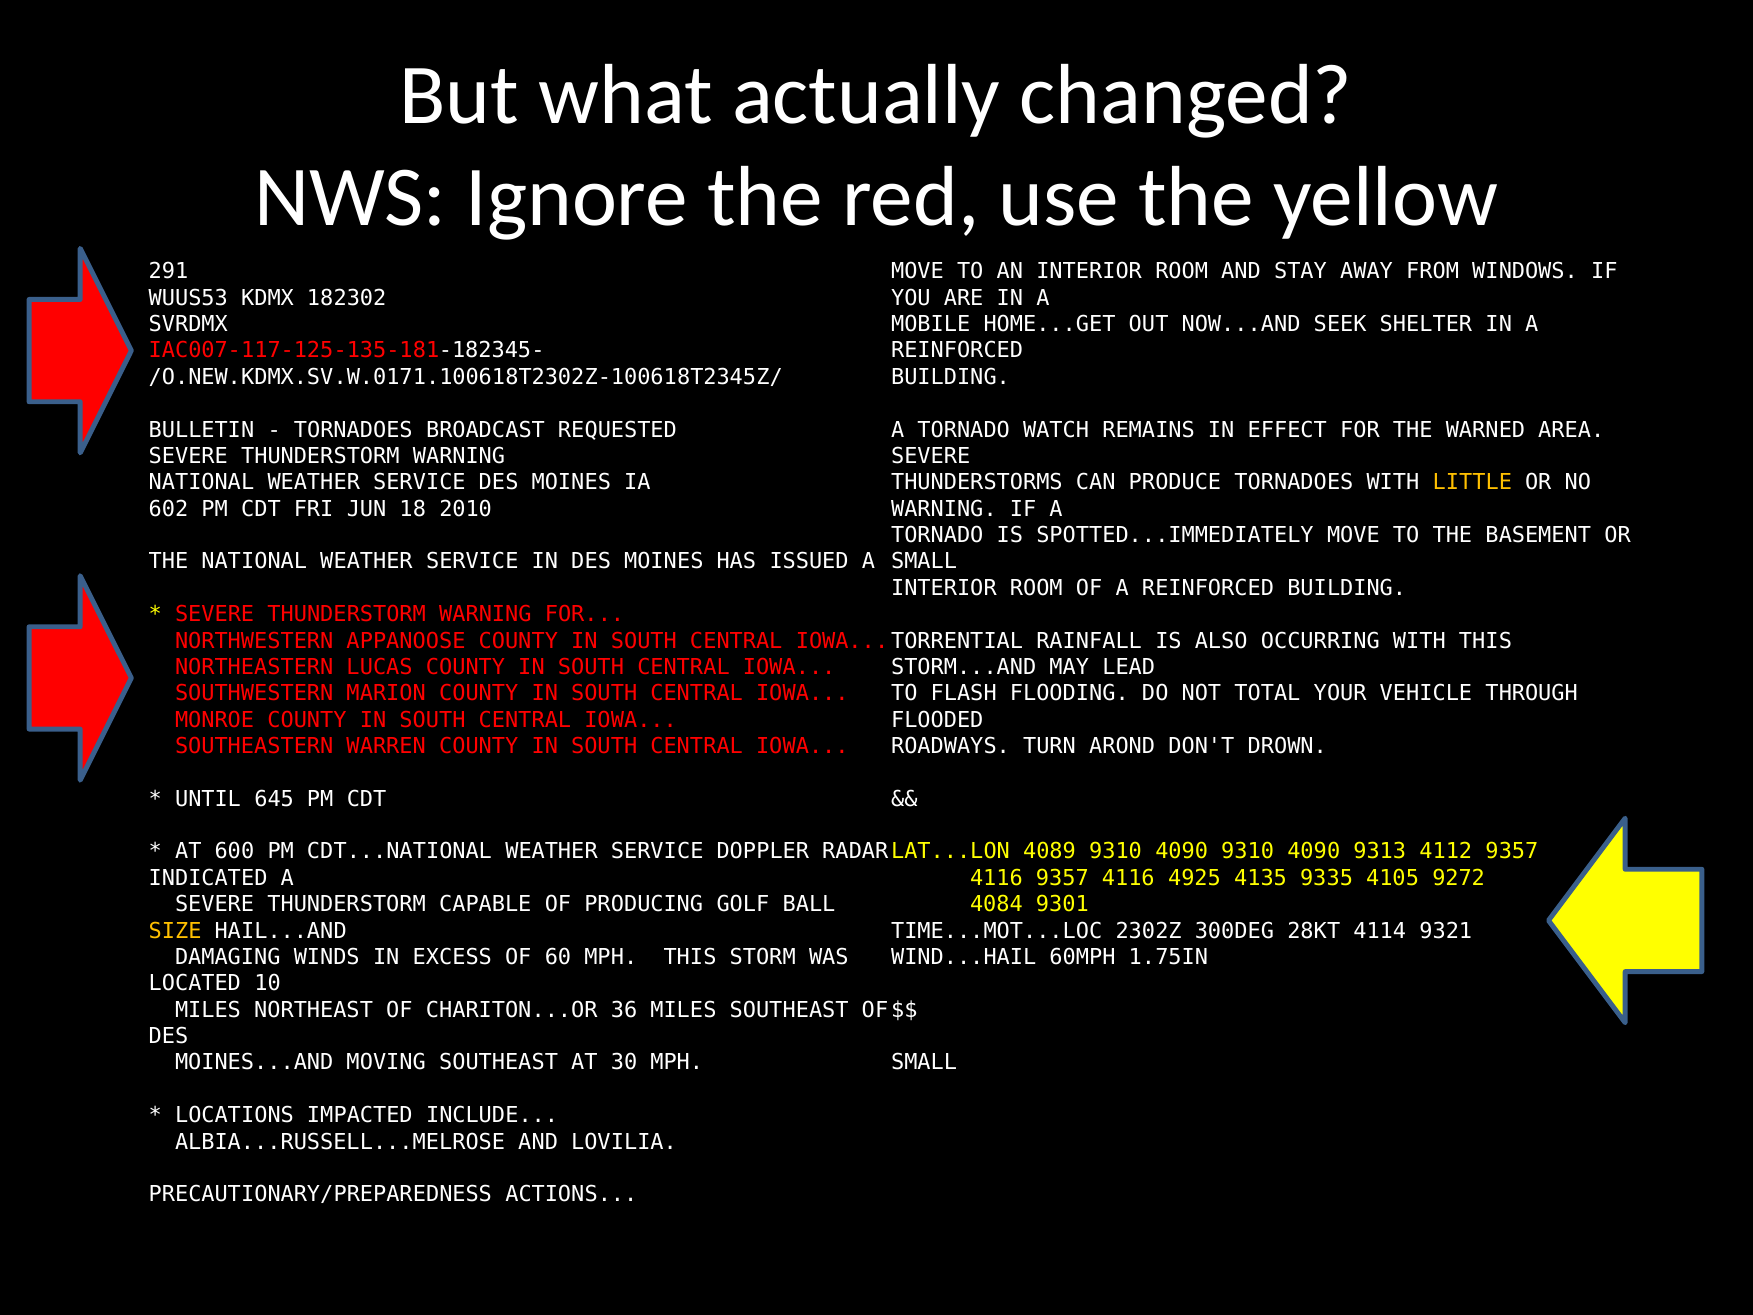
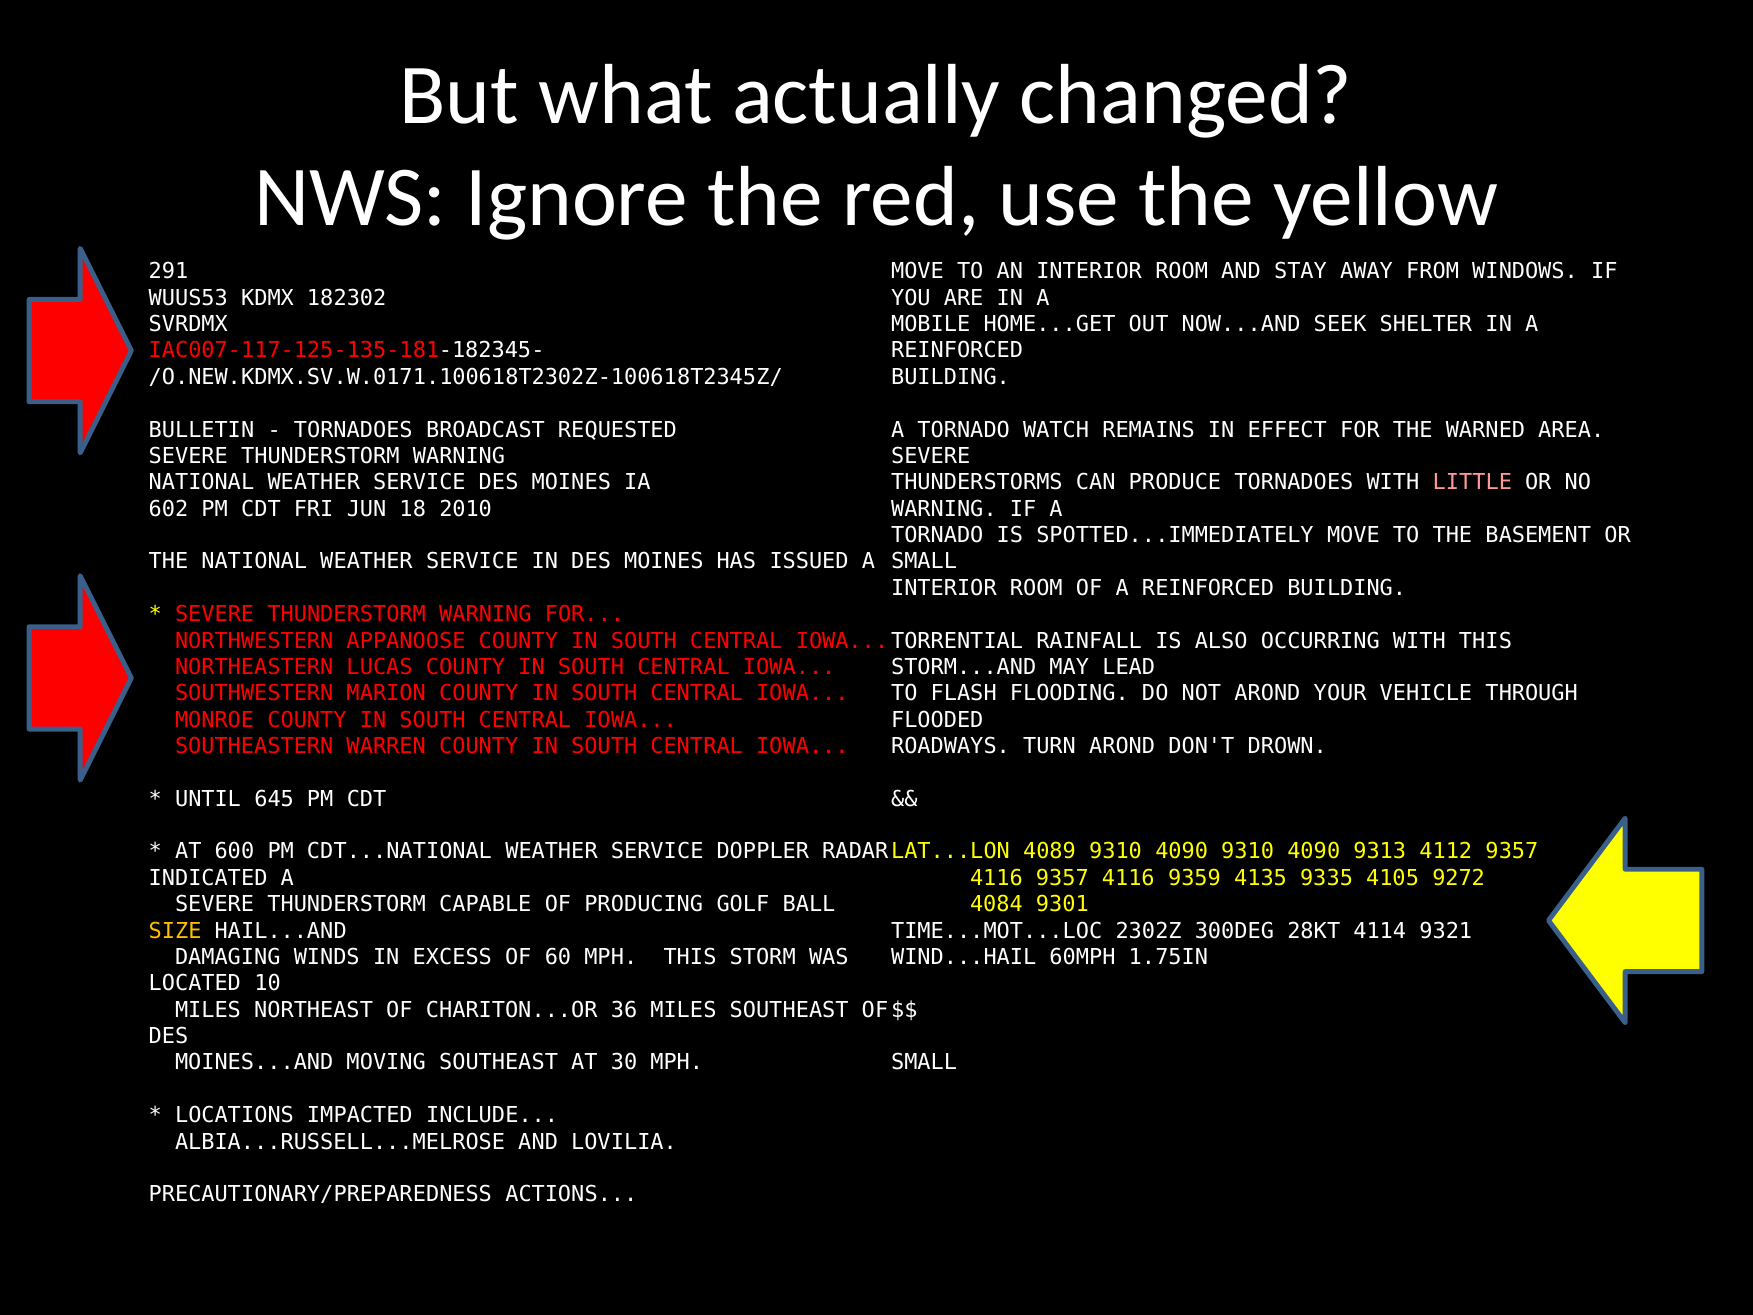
LITTLE colour: yellow -> pink (1472, 482)
NOT TOTAL: TOTAL -> AROND (1267, 693)
4925: 4925 -> 9359 (1194, 878)
